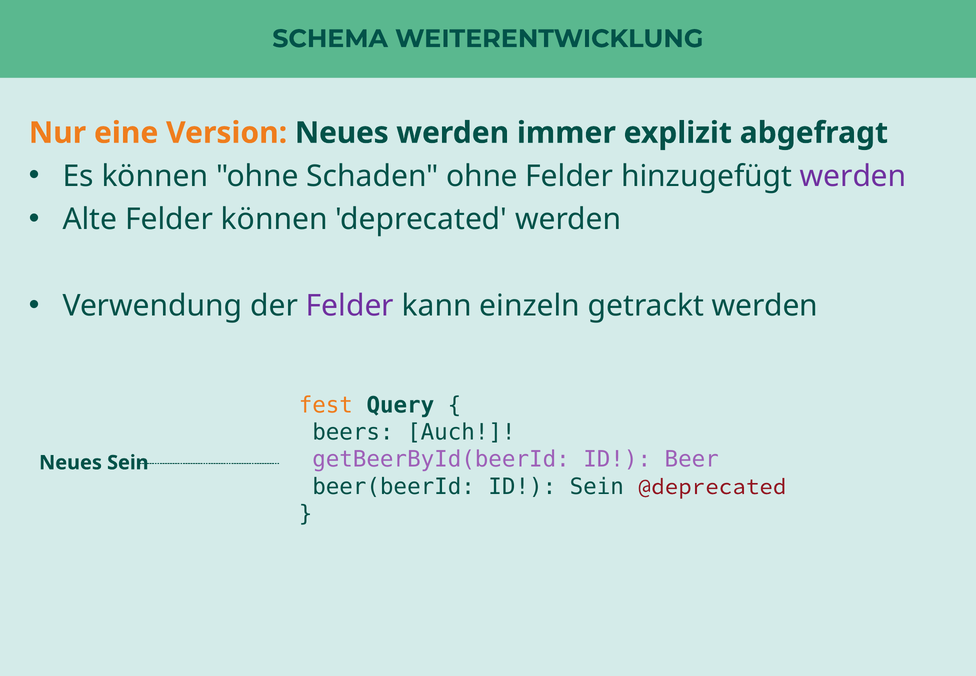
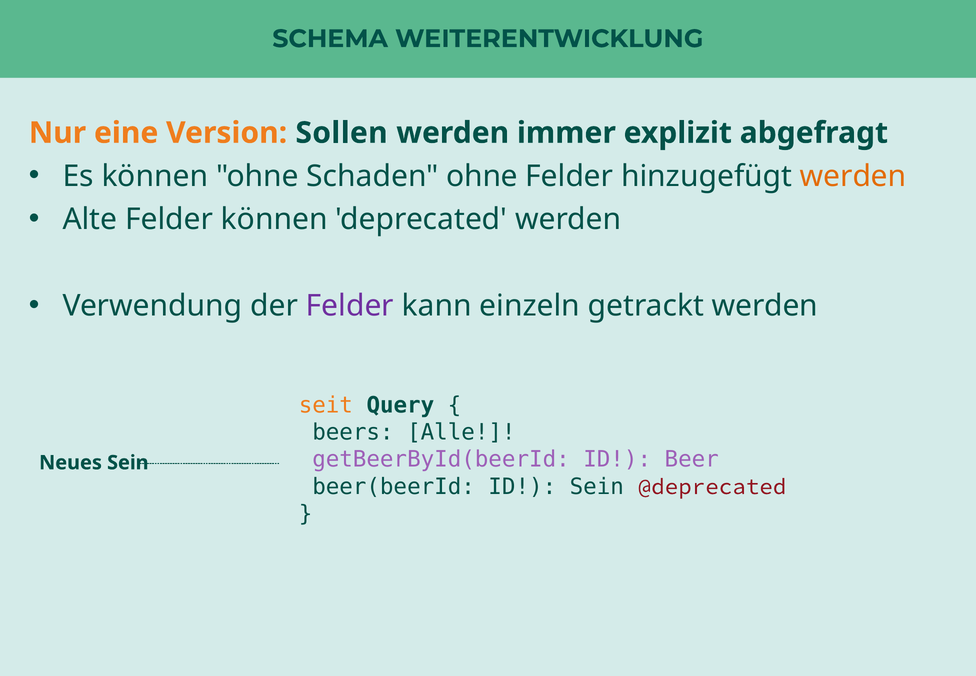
Version Neues: Neues -> Sollen (342, 133)
werden colour: purple -> orange (853, 176)
fest: fest -> seit (326, 405)
Auch: Auch -> Alle (461, 432)
